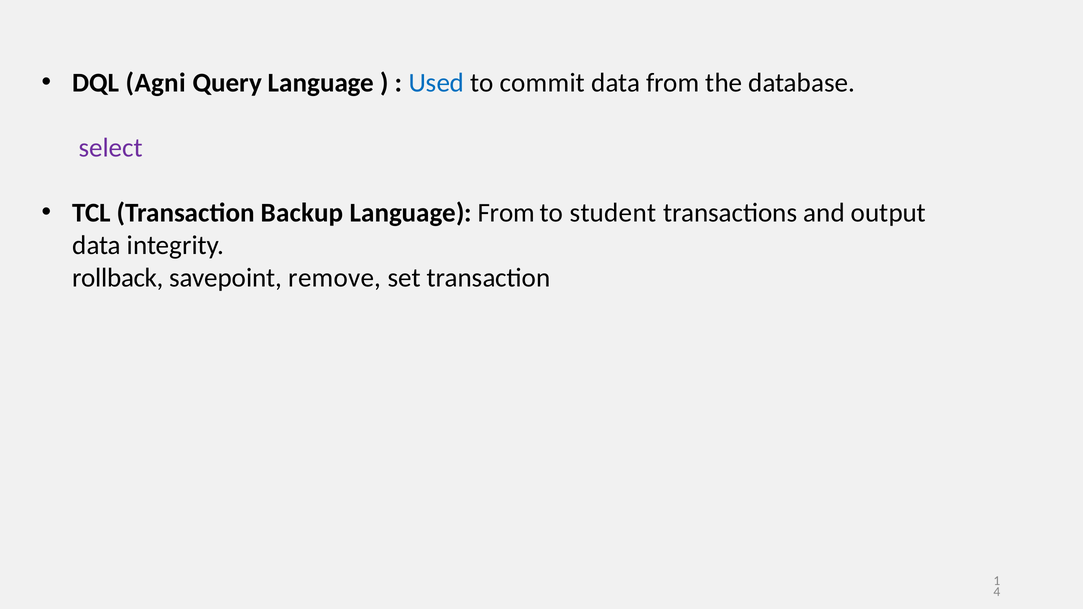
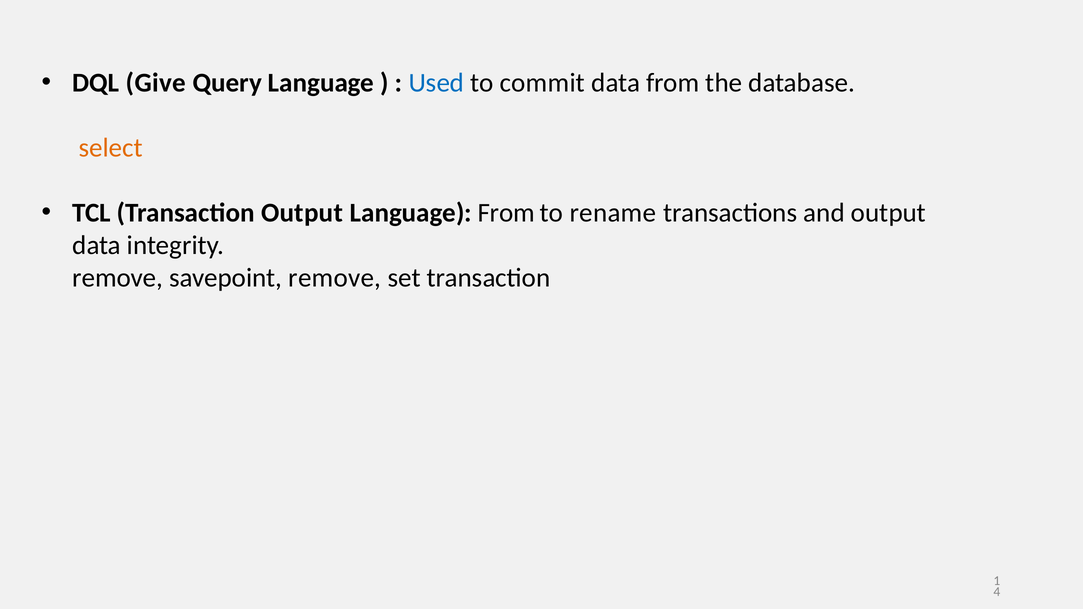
Agni: Agni -> Give (156, 83)
select colour: purple -> orange (111, 148)
Transaction Backup: Backup -> Output (302, 213)
student: student -> rename (613, 213)
rollback: rollback -> remove (118, 278)
